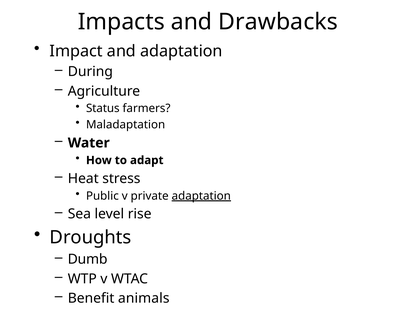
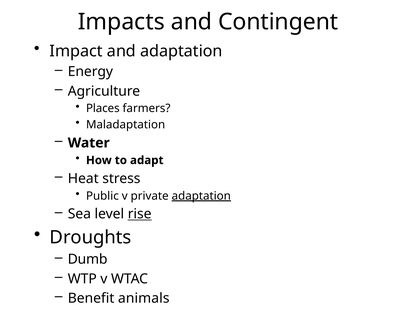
Drawbacks: Drawbacks -> Contingent (278, 22)
During: During -> Energy (90, 72)
Status: Status -> Places (103, 109)
rise underline: none -> present (140, 214)
